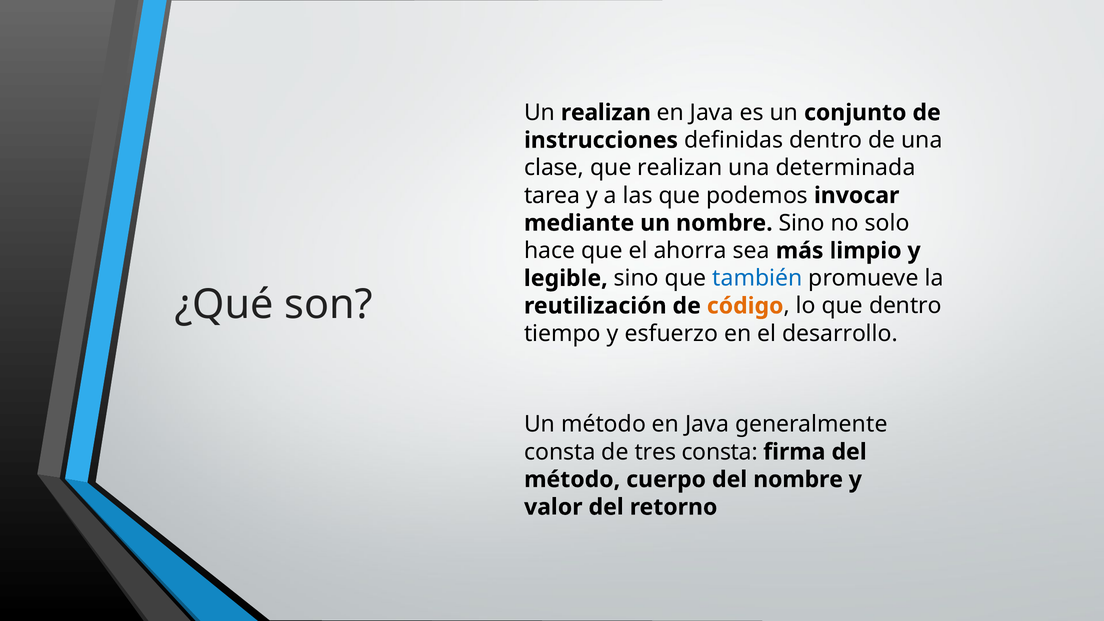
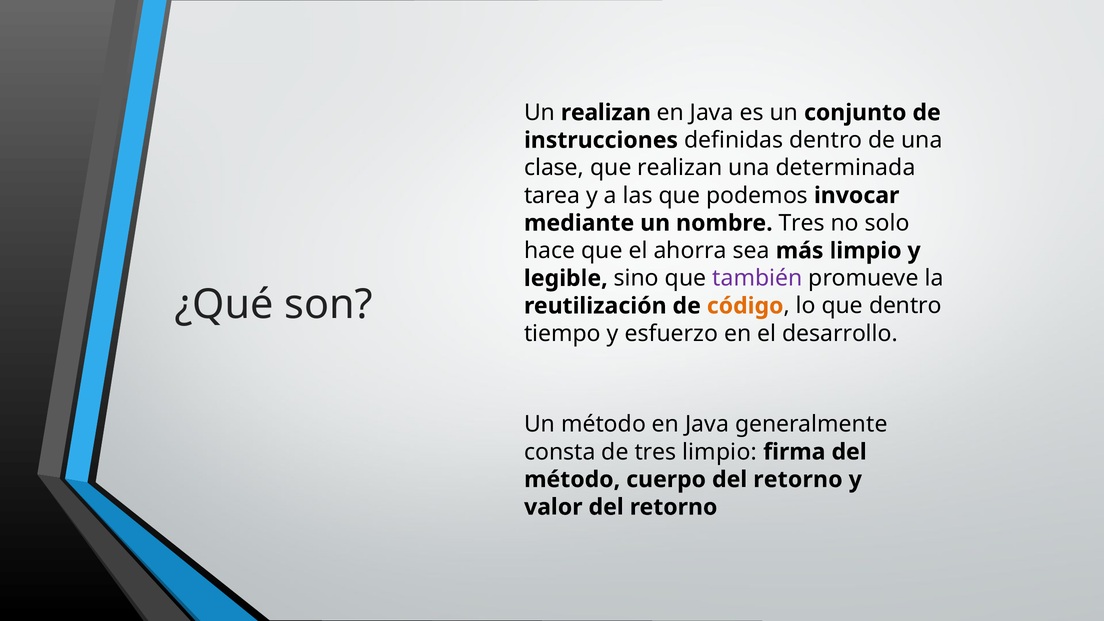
nombre Sino: Sino -> Tres (802, 223)
también colour: blue -> purple (757, 278)
tres consta: consta -> limpio (720, 452)
cuerpo del nombre: nombre -> retorno (798, 480)
